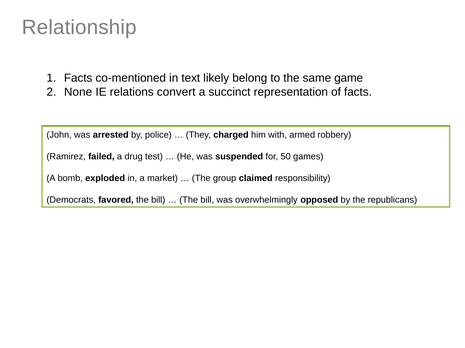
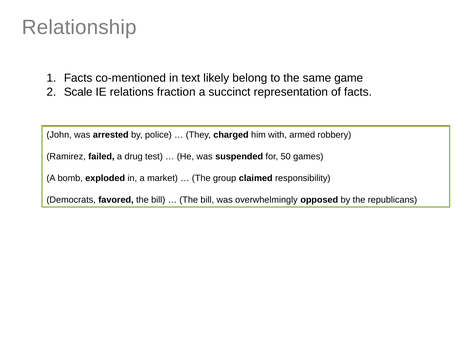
None: None -> Scale (78, 92)
convert: convert -> fraction (176, 92)
